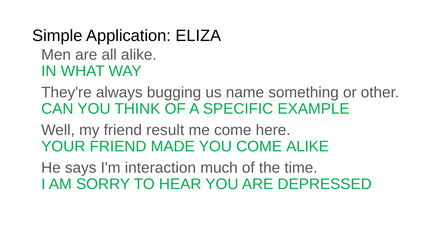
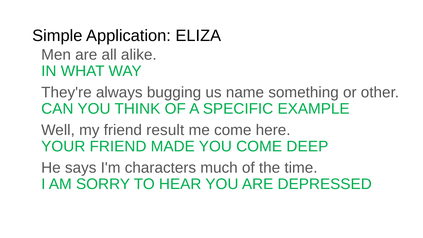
COME ALIKE: ALIKE -> DEEP (307, 147)
interaction: interaction -> characters (160, 168)
